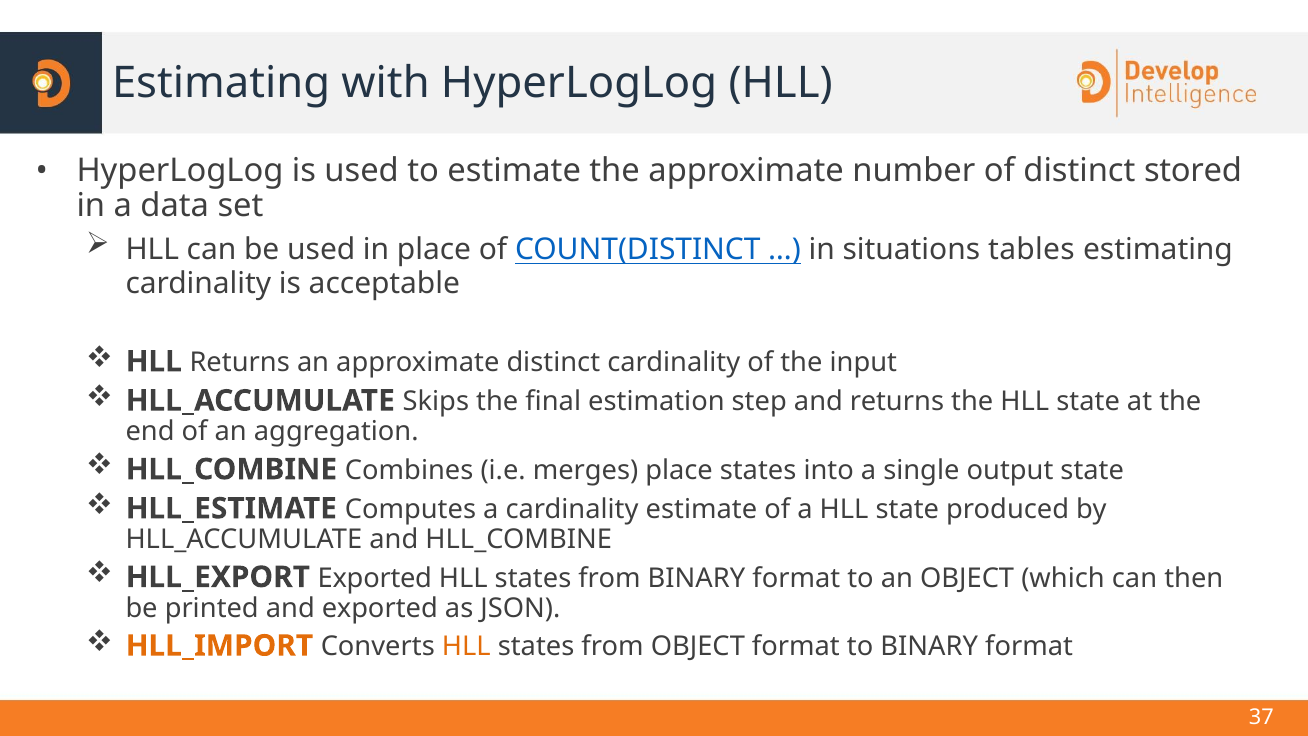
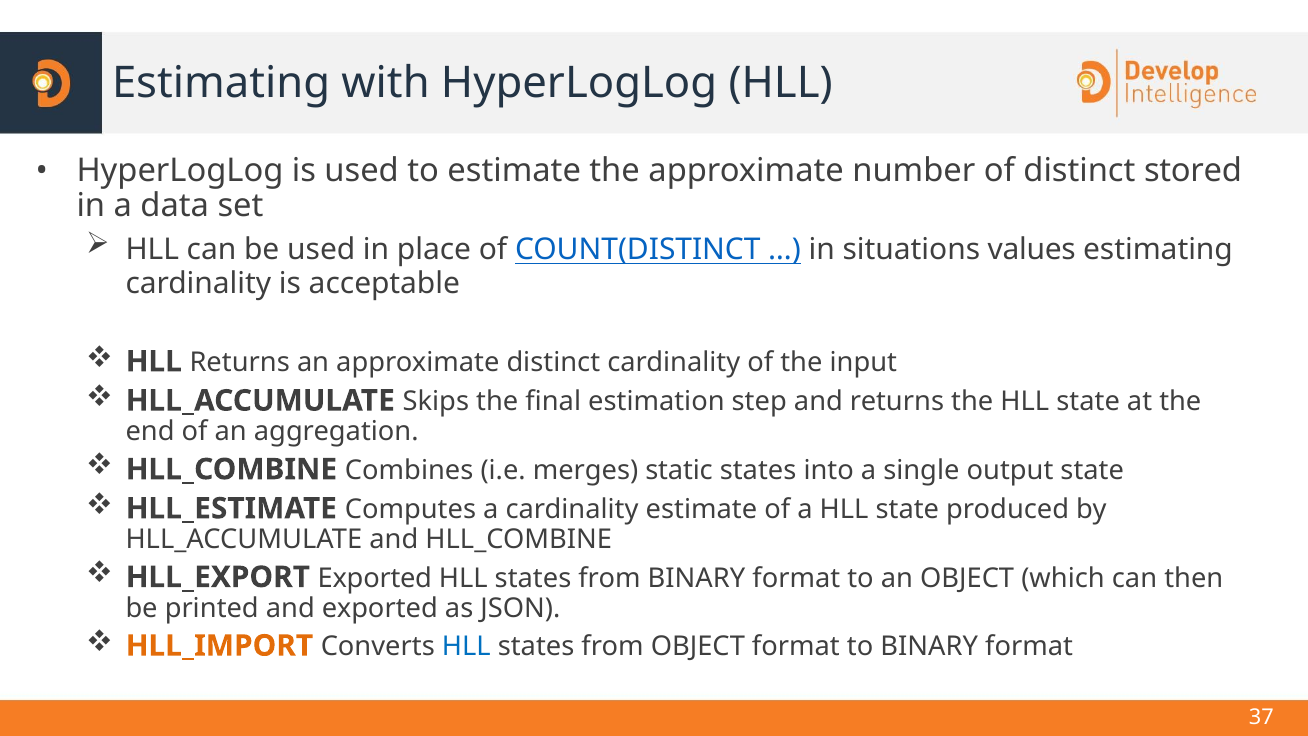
tables: tables -> values (1032, 250)
merges place: place -> static (679, 470)
HLL colour: orange -> blue (466, 646)
